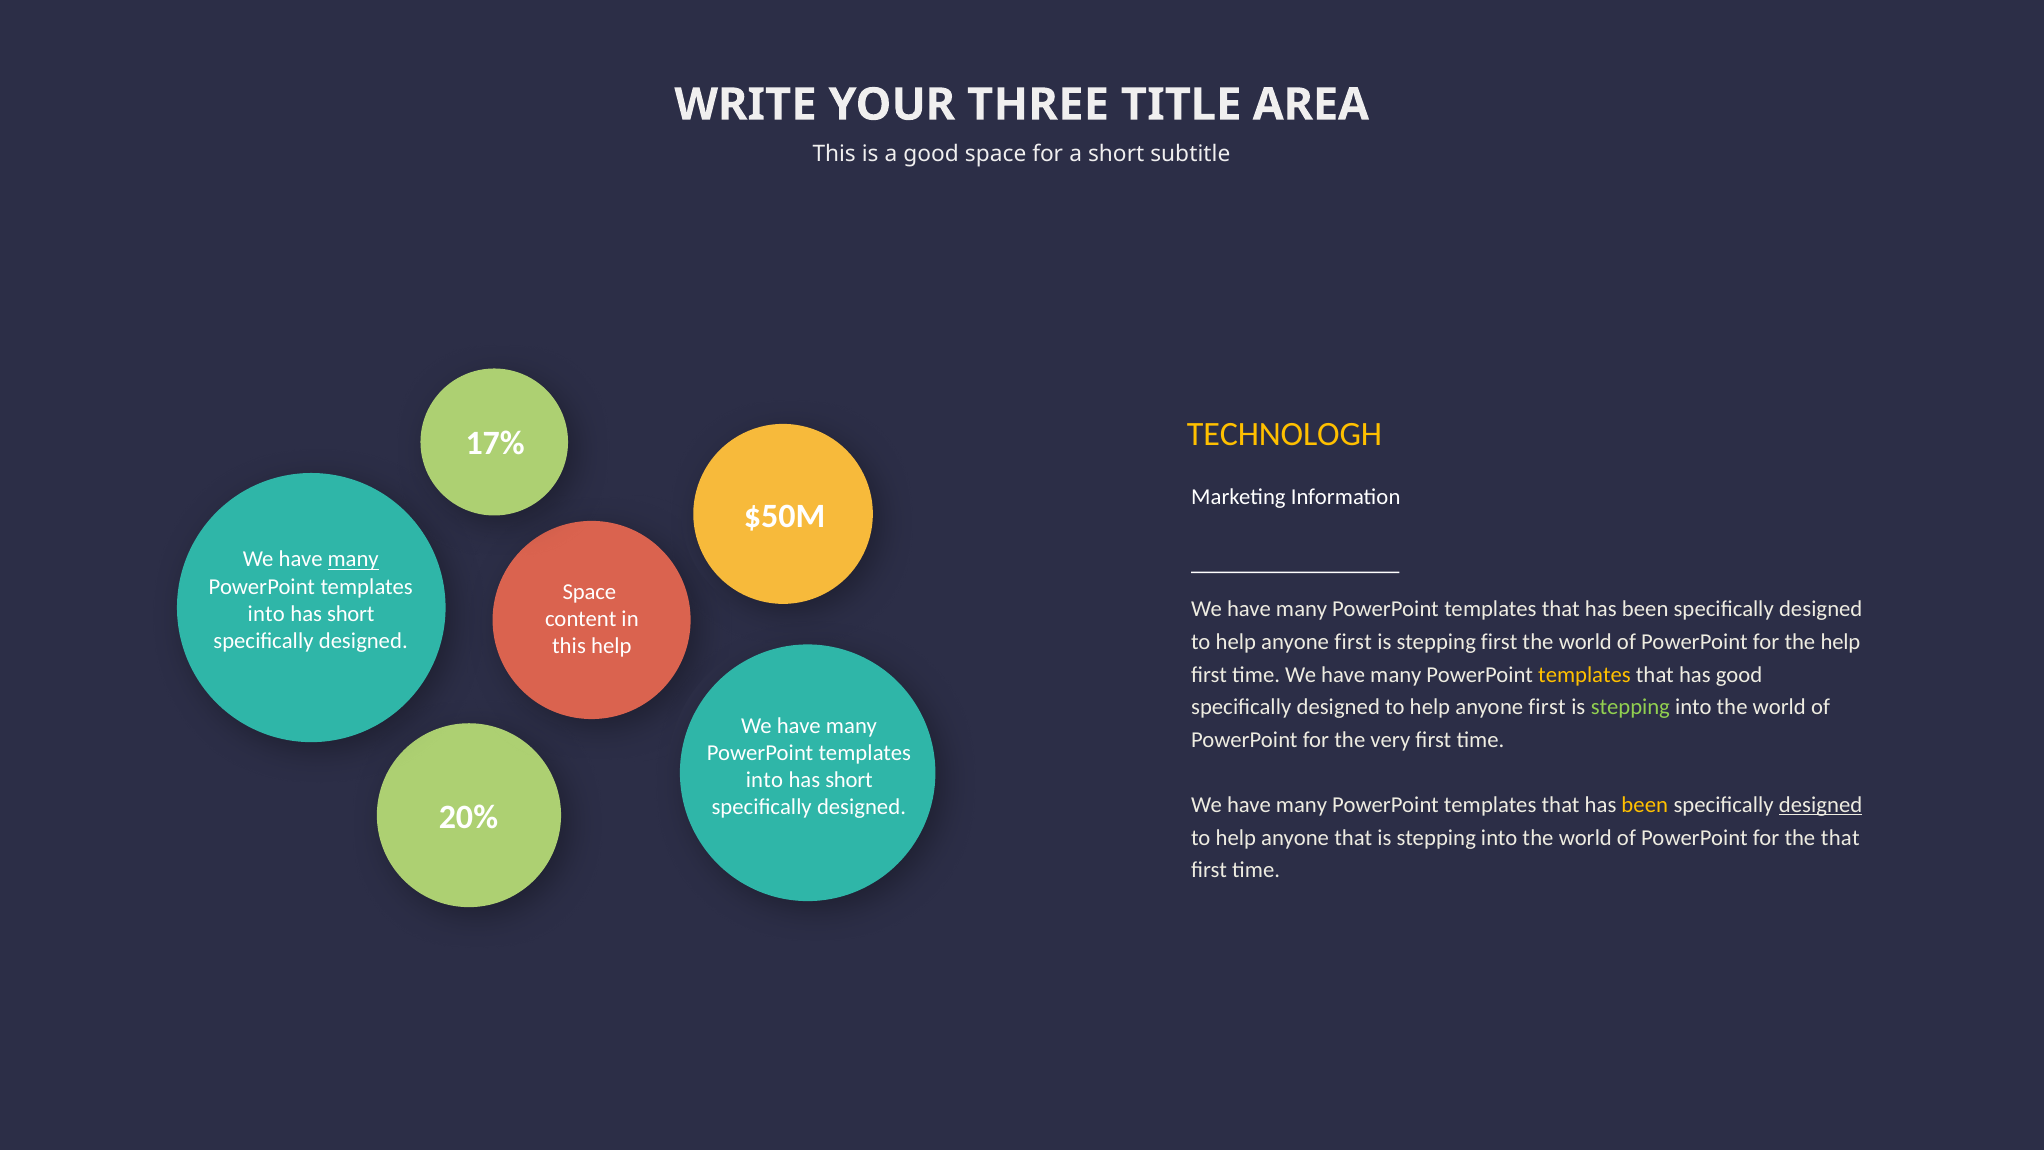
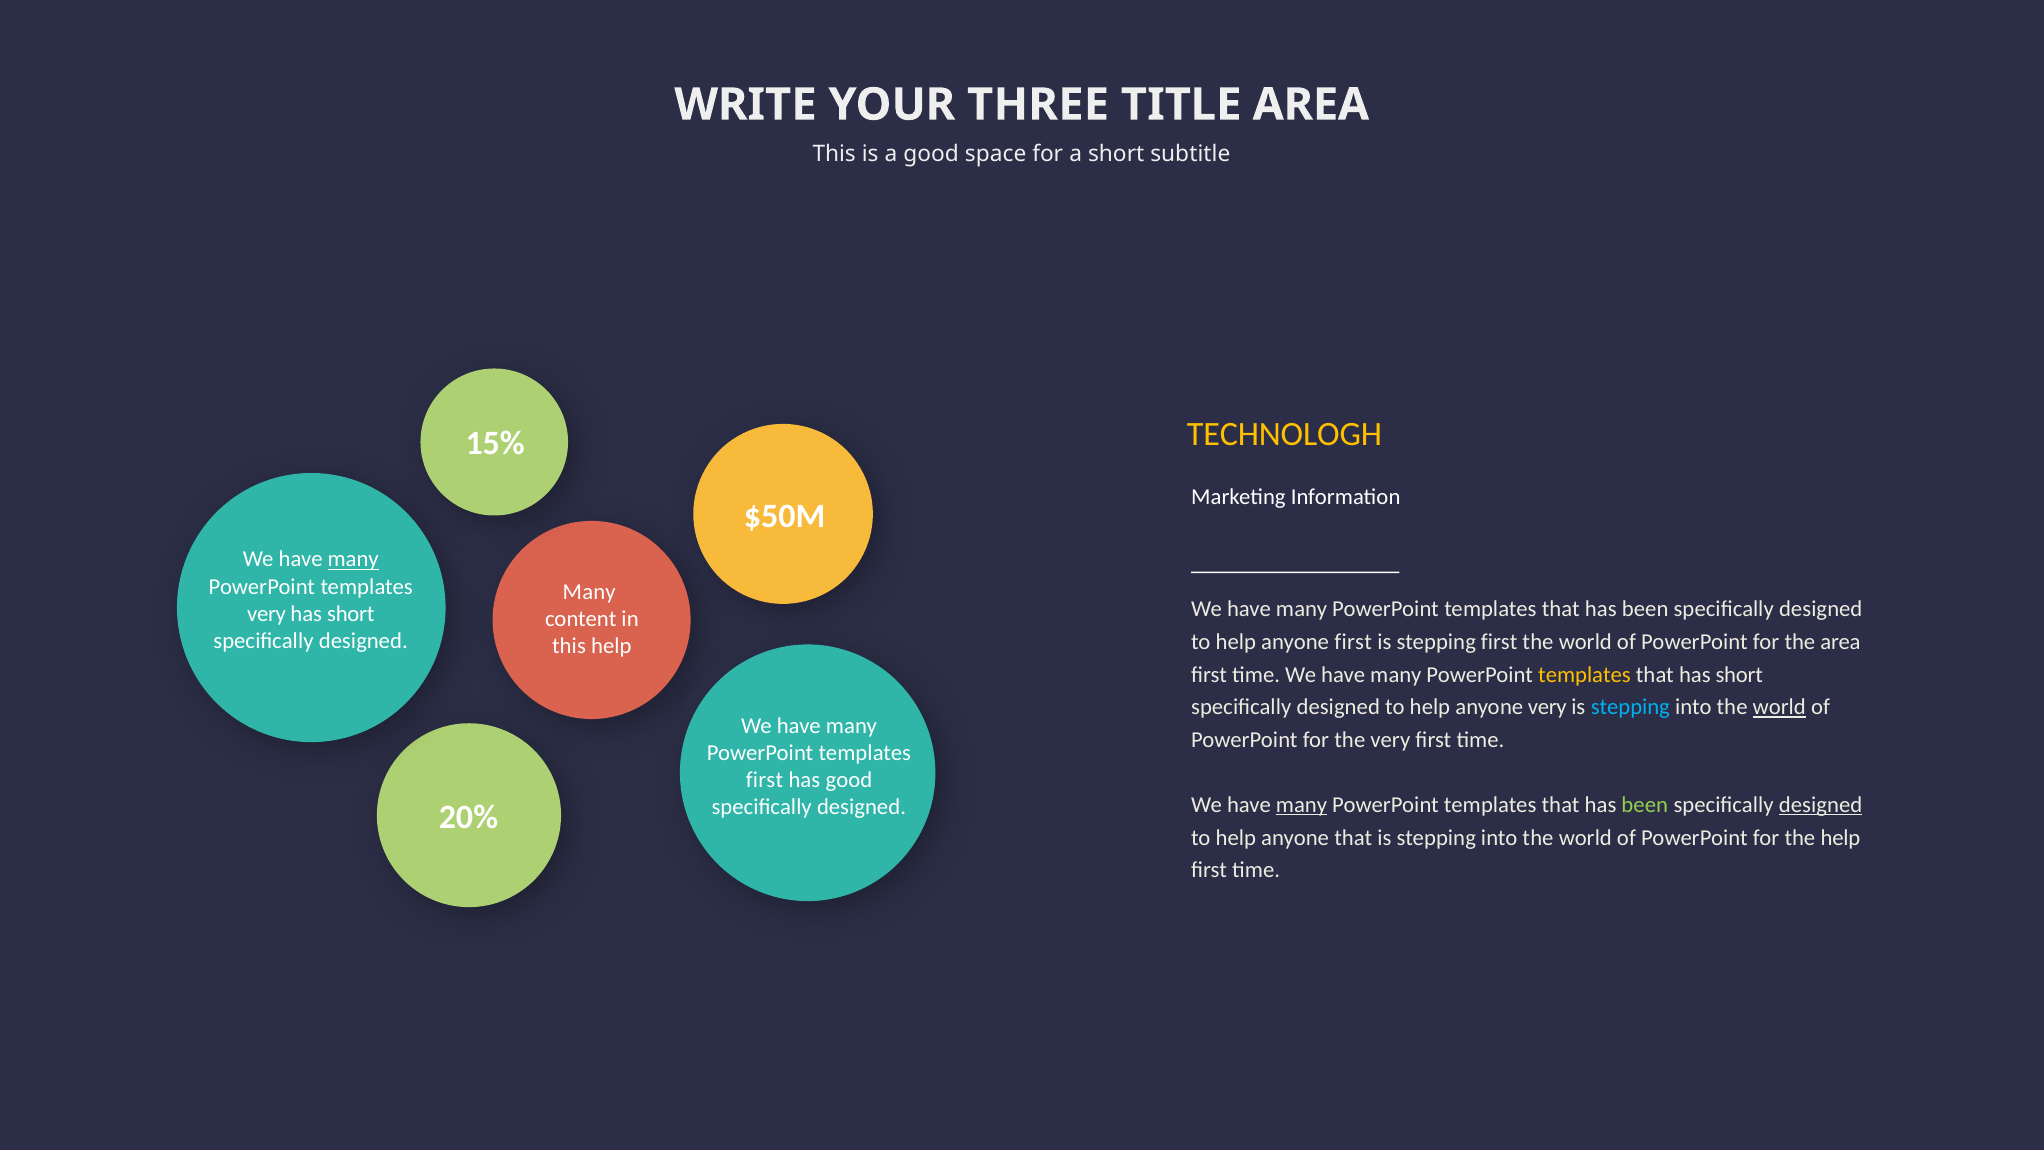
17%: 17% -> 15% (495, 443)
Space: Space -> Many (589, 592)
into: into -> very (267, 614)
the help: help -> area (1841, 642)
that has good: good -> short (1739, 674)
first: first -> very (1547, 707)
stepping colour: light green -> light blue (1630, 707)
world underline: none -> present (1779, 707)
into: into -> first (764, 780)
short: short -> good (849, 780)
many underline: none -> present (1301, 804)
been colour: yellow -> light green (1645, 804)
the that: that -> help (1840, 837)
